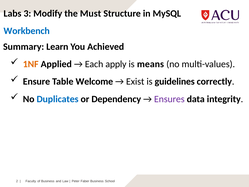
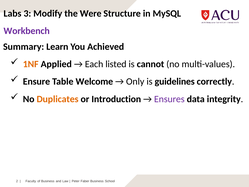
Must: Must -> Were (91, 14)
Workbench colour: blue -> purple (27, 31)
apply: apply -> listed (116, 64)
means: means -> cannot (151, 64)
Exist: Exist -> Only (135, 81)
Duplicates colour: blue -> orange (58, 99)
Dependency: Dependency -> Introduction (116, 99)
